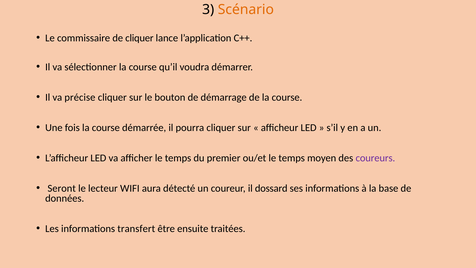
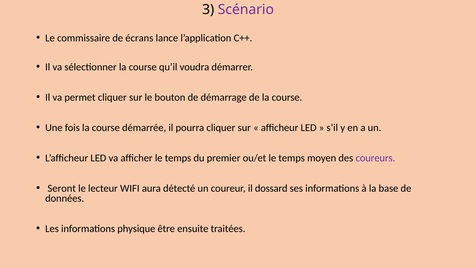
Scénario colour: orange -> purple (246, 9)
de cliquer: cliquer -> écrans (139, 38)
précise: précise -> permet (80, 97)
transfert: transfert -> physique (136, 229)
